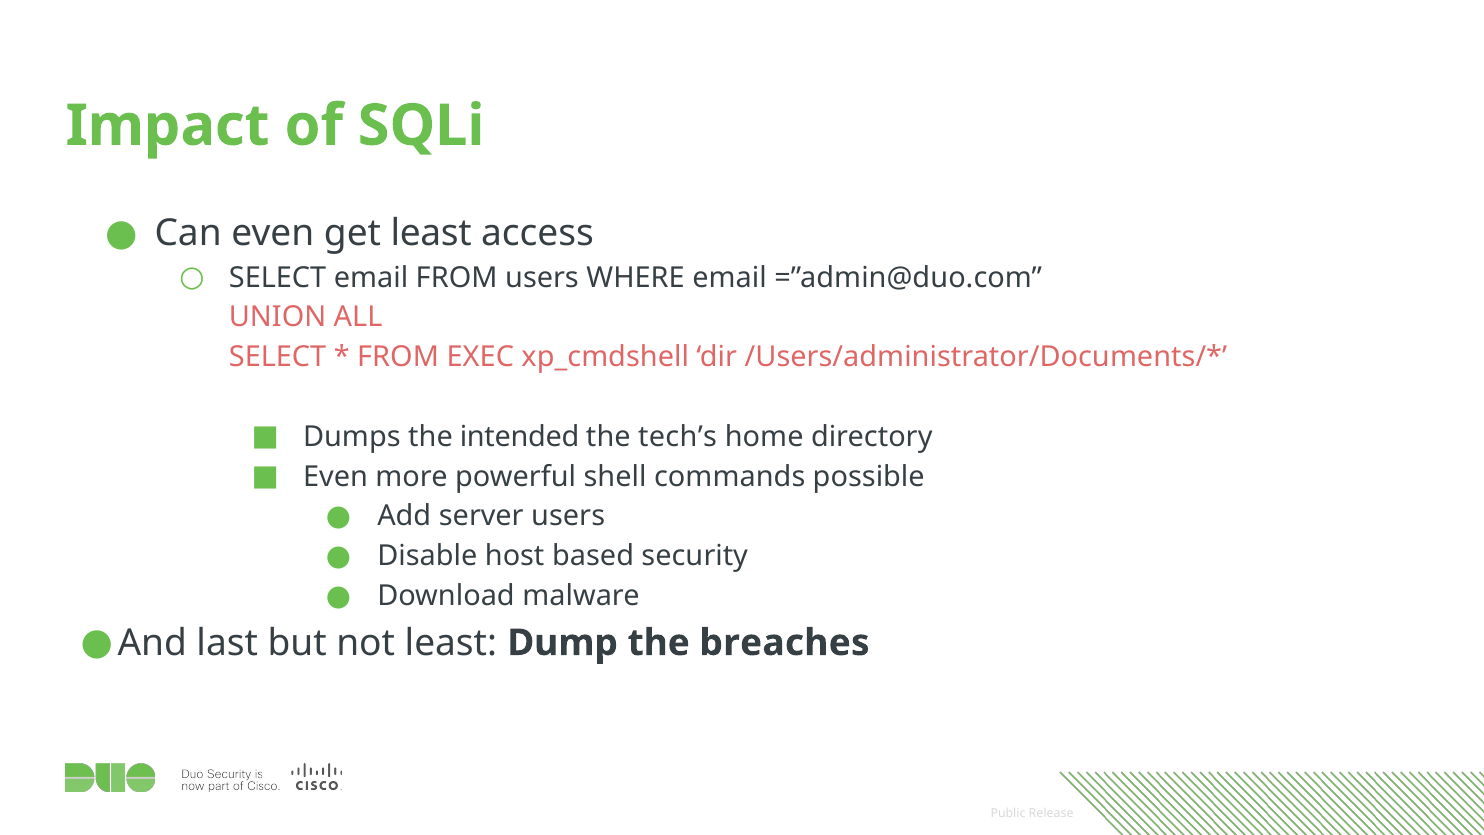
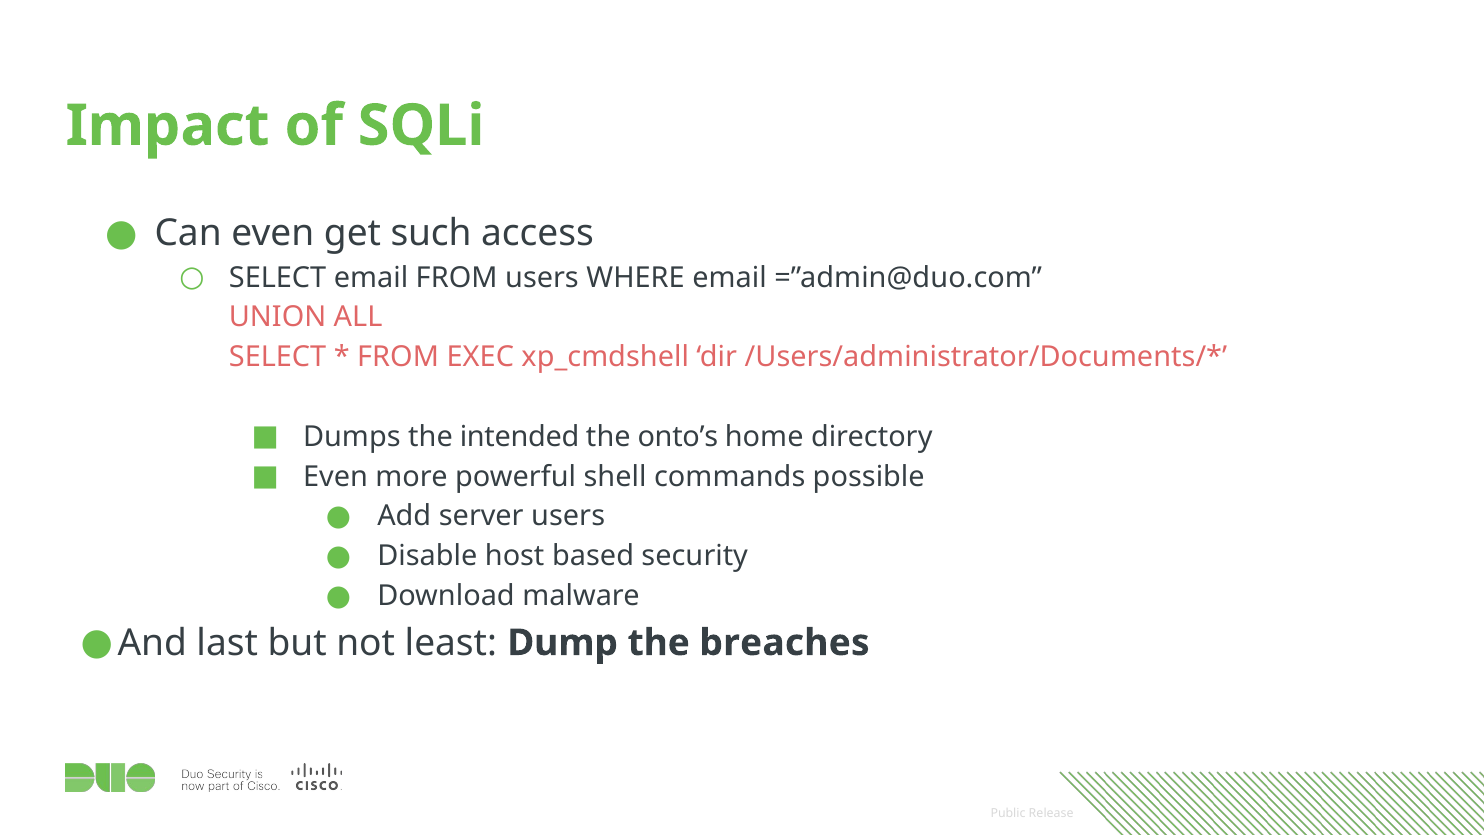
get least: least -> such (431, 233)
tech’s: tech’s -> onto’s (678, 437)
